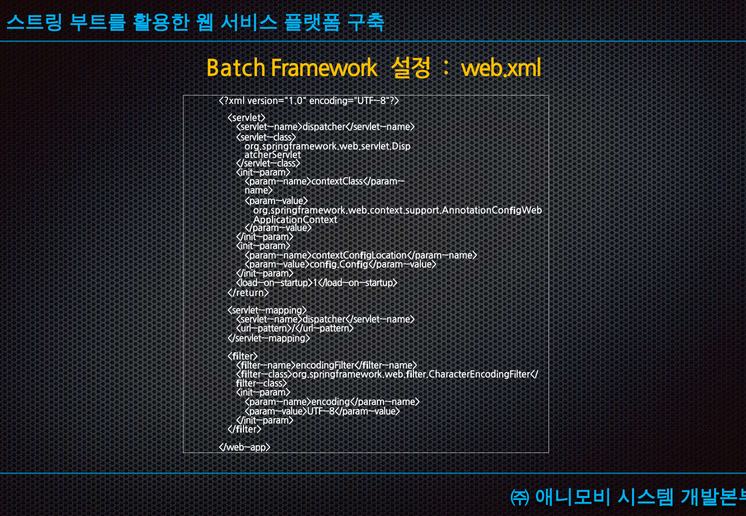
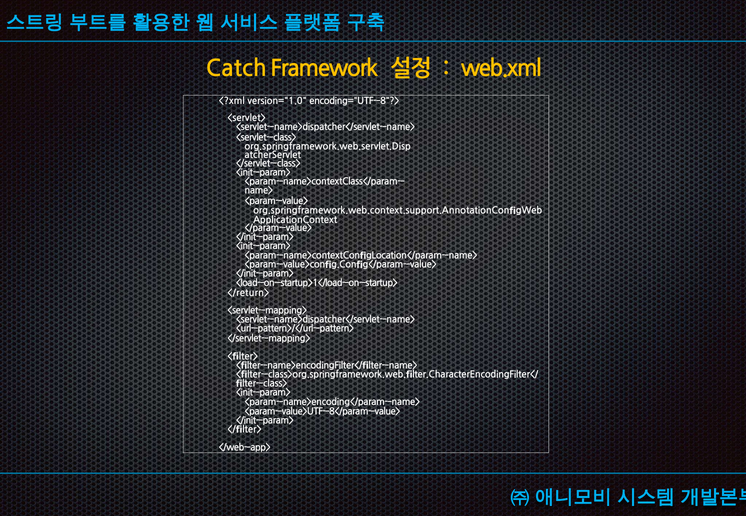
Batch: Batch -> Catch (236, 69)
